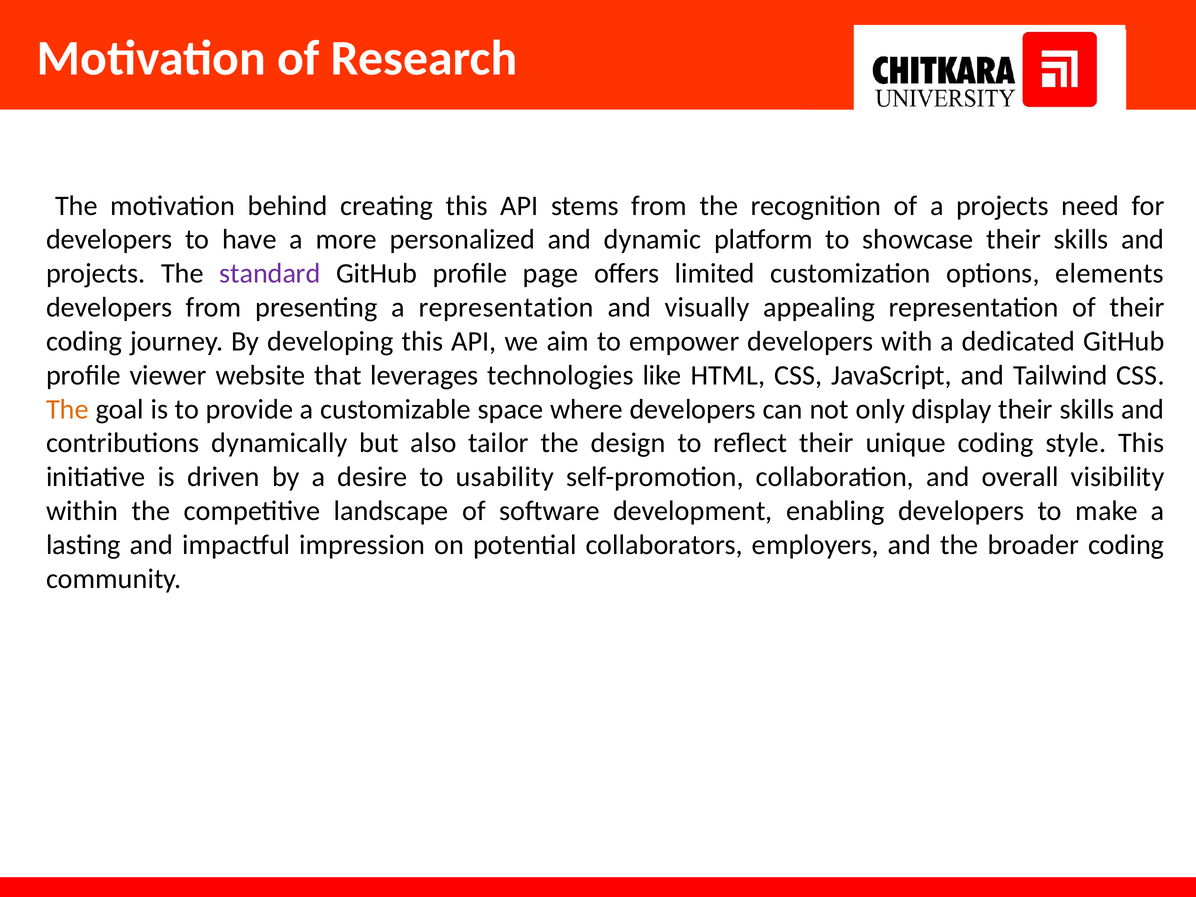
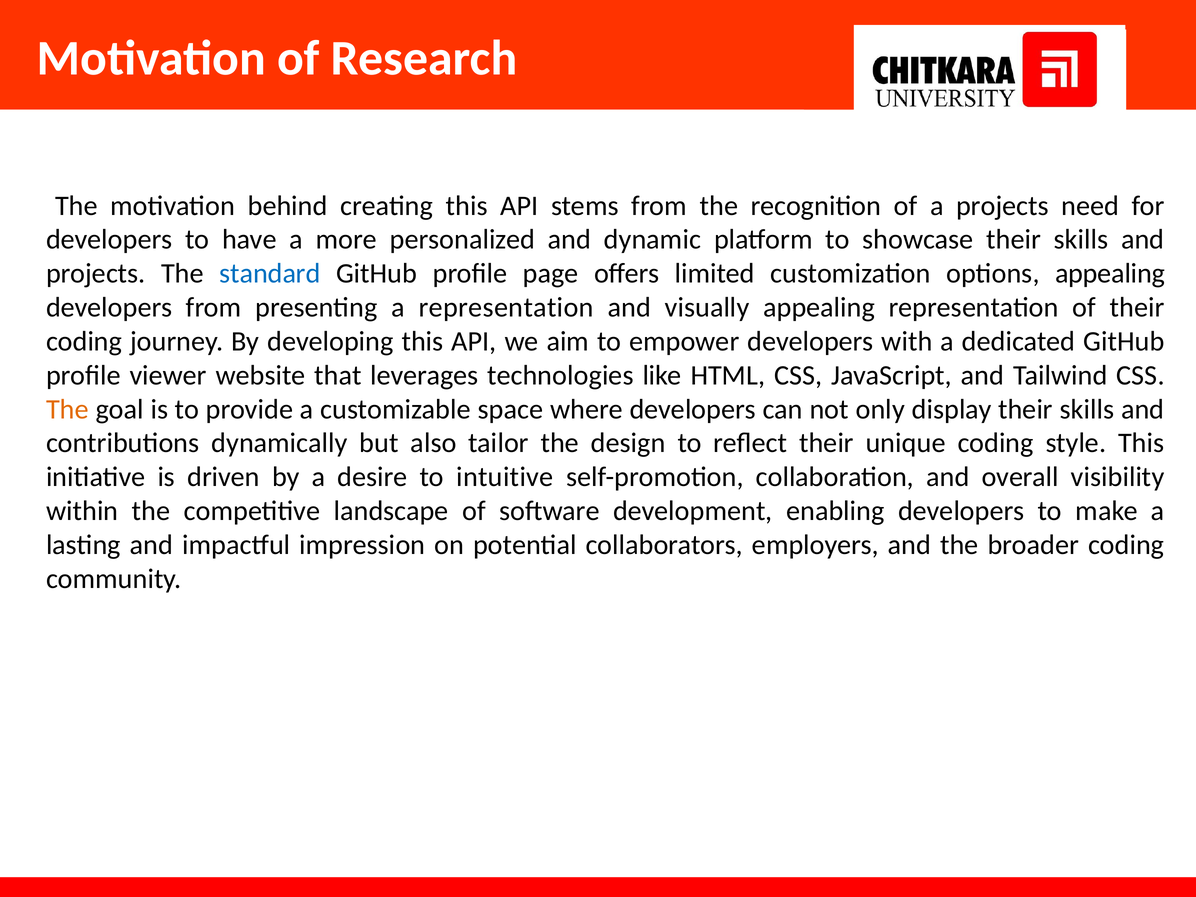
standard colour: purple -> blue (270, 274)
options elements: elements -> appealing (1110, 274)
usability: usability -> intuitive (505, 477)
